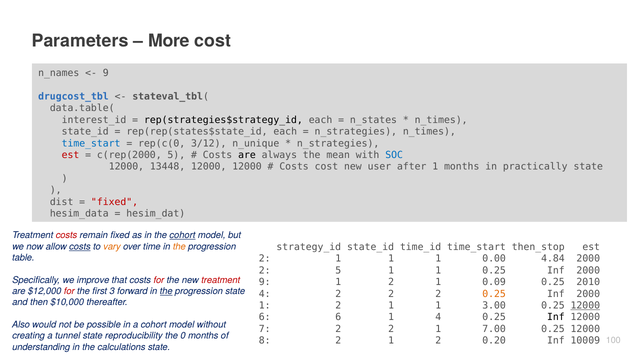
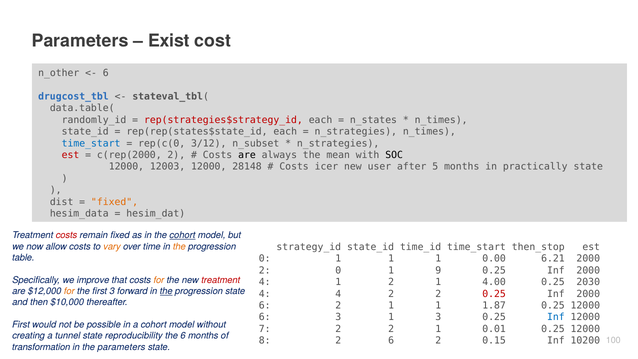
More: More -> Exist (169, 41)
n_names: n_names -> n_other (59, 73)
9: 9 -> 6 (106, 73)
interest_id: interest_id -> randomly_id (94, 120)
rep(strategies$strategy_id colour: black -> red (223, 120)
n_unique: n_unique -> n_subset (256, 143)
c(rep(2000 5: 5 -> 2 (176, 155)
SOC colour: blue -> black (394, 155)
13448: 13448 -> 12003 (168, 167)
12000 12000: 12000 -> 28148 (247, 167)
Costs cost: cost -> icer (326, 167)
after 1: 1 -> 5 (435, 167)
fixed colour: red -> orange (115, 202)
costs underline: present -> none (80, 246)
2: 2 -> 0 (265, 259)
4.84: 4.84 -> 6.21 (553, 259)
2 5: 5 -> 0 (338, 270)
1: 1 -> 9 (438, 270)
for colour: red -> orange (159, 280)
9: 9 -> 4 (265, 282)
0.09: 0.09 -> 4.00 (494, 282)
2010: 2010 -> 2030 (588, 282)
for colour: red -> orange (69, 291)
4 2: 2 -> 4 (338, 294)
0.25 colour: orange -> red (494, 294)
1: 1 -> 6 (265, 305)
3.00: 3.00 -> 1.87 (494, 305)
12000 underline: present -> none (585, 305)
6 6: 6 -> 3 (338, 317)
1 4: 4 -> 3 (438, 317)
Inf colour: black -> blue (556, 317)
Also: Also -> First (21, 325)
7.00: 7.00 -> 0.01 (494, 329)
the 0: 0 -> 6 (183, 336)
8 2 1: 1 -> 6 (391, 341)
0.20: 0.20 -> 0.15 (494, 341)
10009: 10009 -> 10200 (585, 341)
understanding: understanding -> transformation (41, 347)
the calculations: calculations -> parameters (121, 347)
